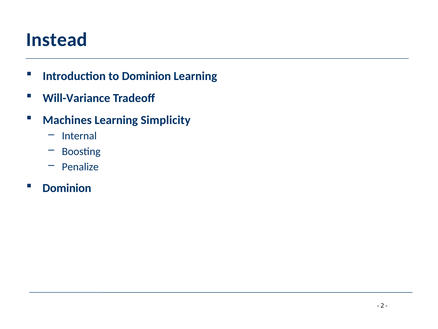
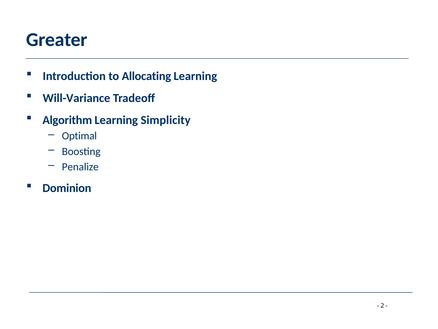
Instead: Instead -> Greater (57, 40)
to Dominion: Dominion -> Allocating (146, 76)
Machines: Machines -> Algorithm (67, 120)
Internal: Internal -> Optimal (79, 136)
